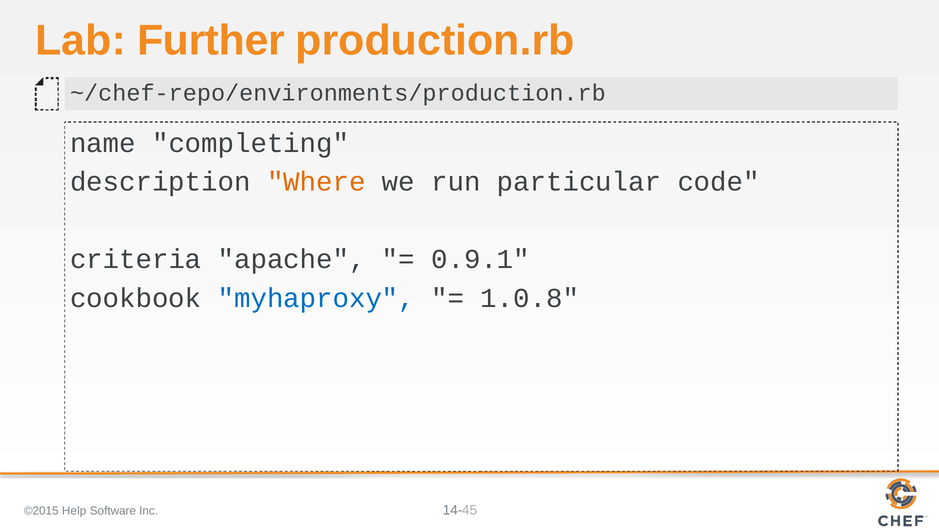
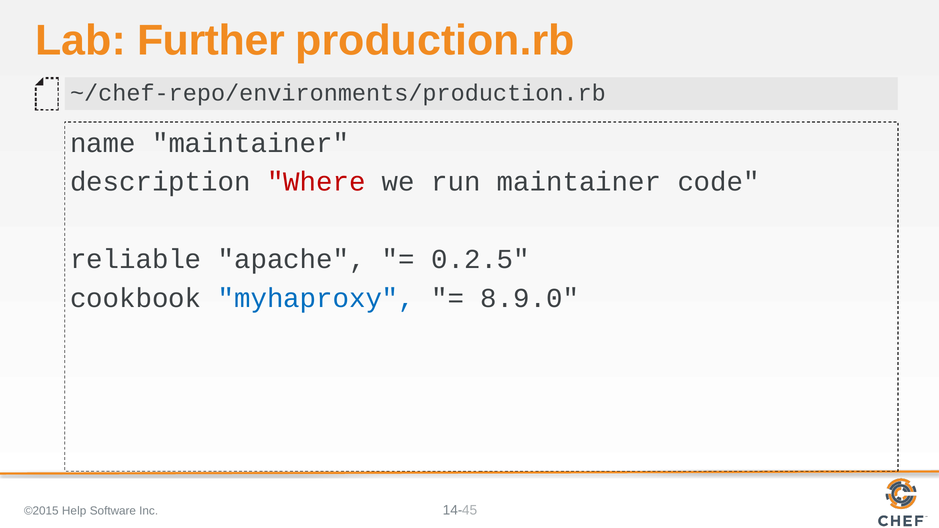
name completing: completing -> maintainer (251, 143)
Where colour: orange -> red (316, 182)
run particular: particular -> maintainer (579, 182)
criteria: criteria -> reliable (136, 259)
0.9.1: 0.9.1 -> 0.2.5 (481, 259)
1.0.8: 1.0.8 -> 8.9.0 (530, 298)
